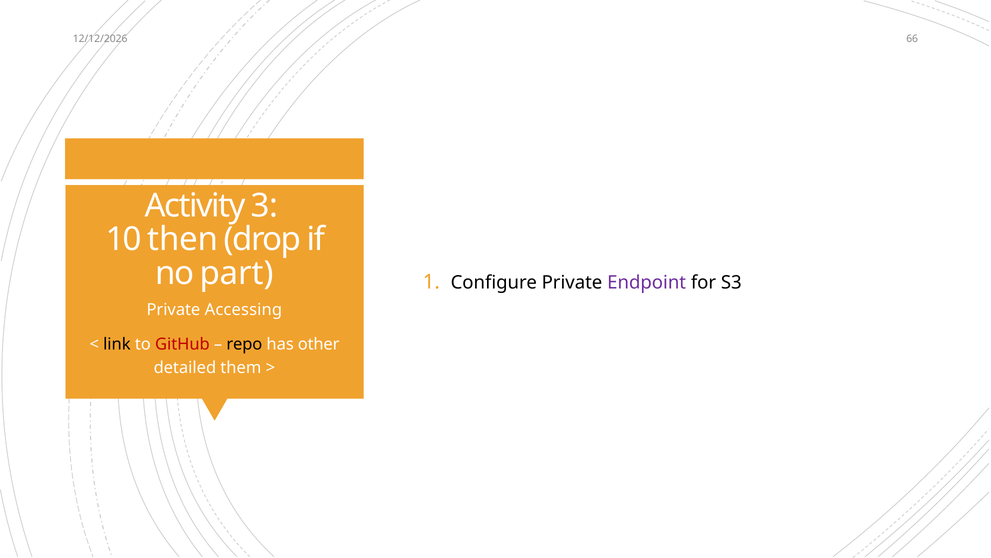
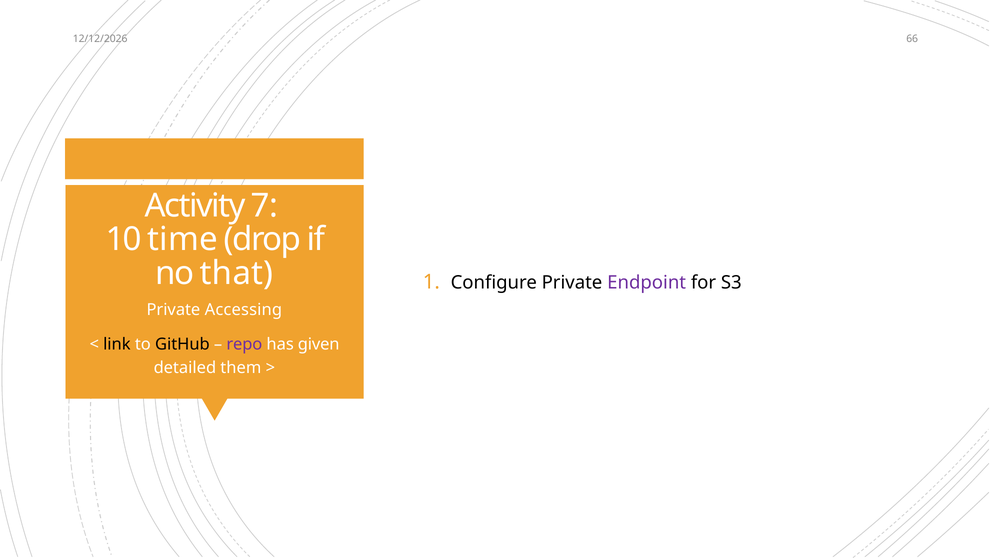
3: 3 -> 7 (264, 205)
then: then -> time (183, 239)
part: part -> that (237, 273)
GitHub colour: red -> black (182, 344)
repo colour: black -> purple (244, 344)
other: other -> given (319, 344)
